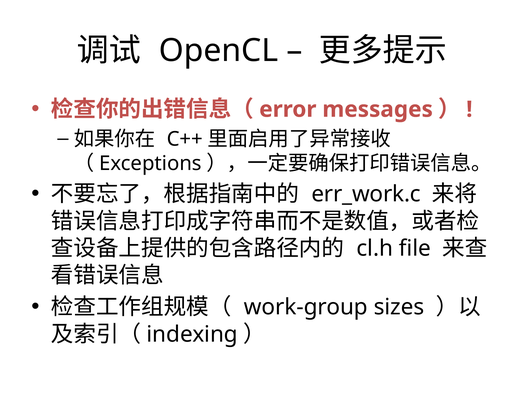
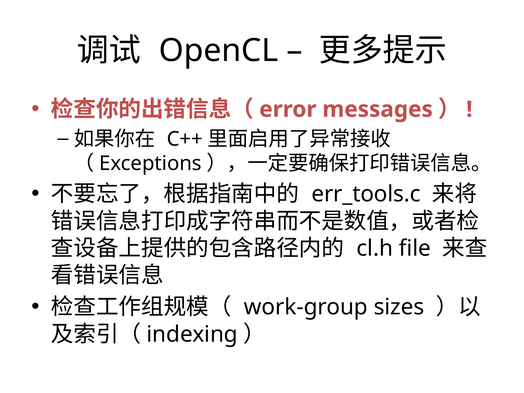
err_work.c: err_work.c -> err_tools.c (366, 194)
